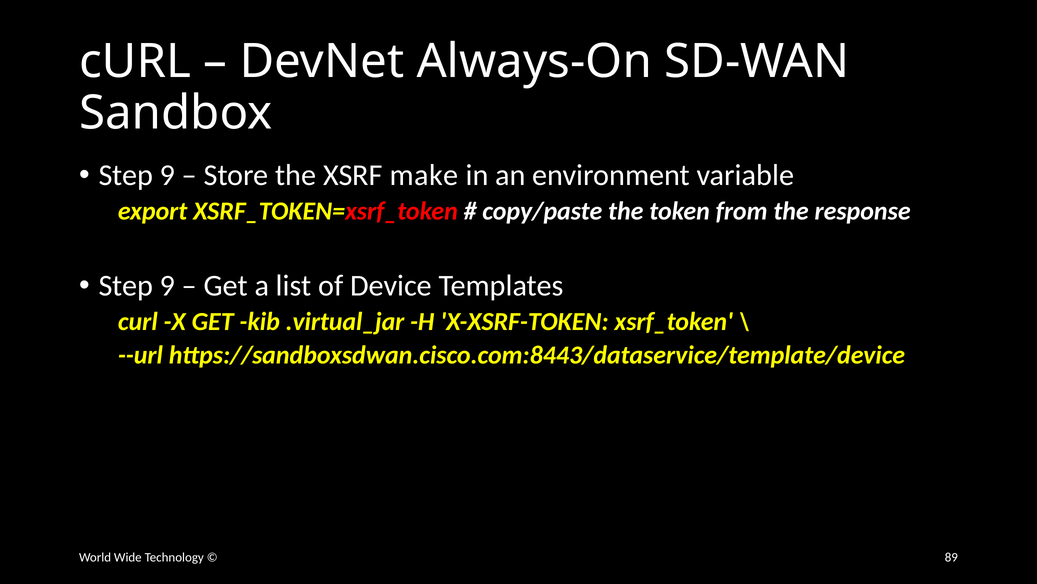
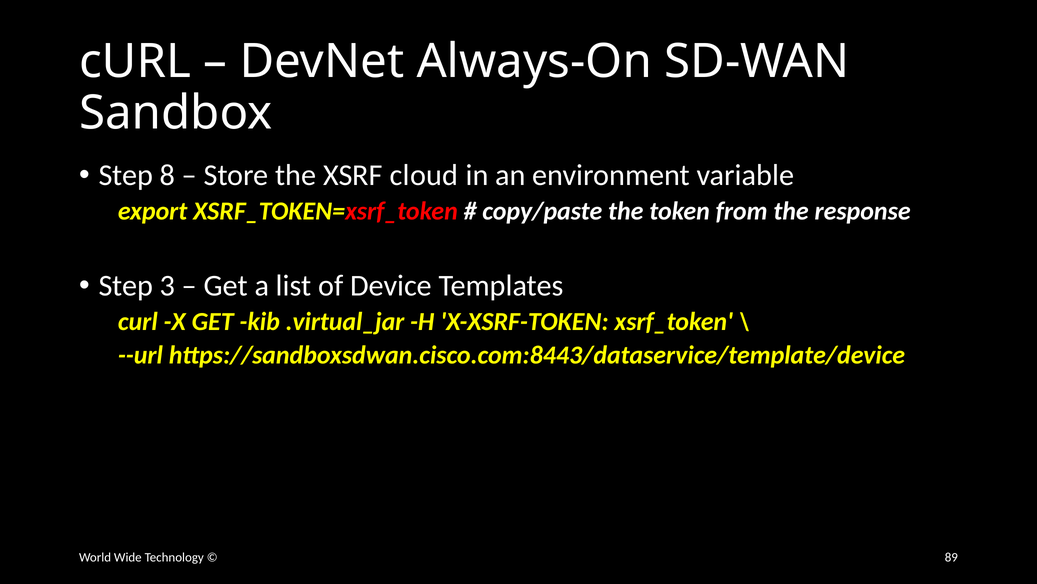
9: 9 -> 8 (167, 175)
make: make -> cloud (424, 175)
9: 9 -> 3 (167, 285)
